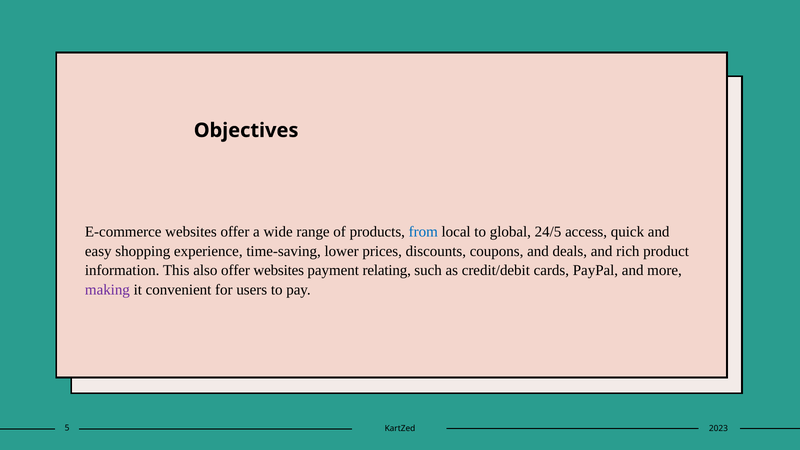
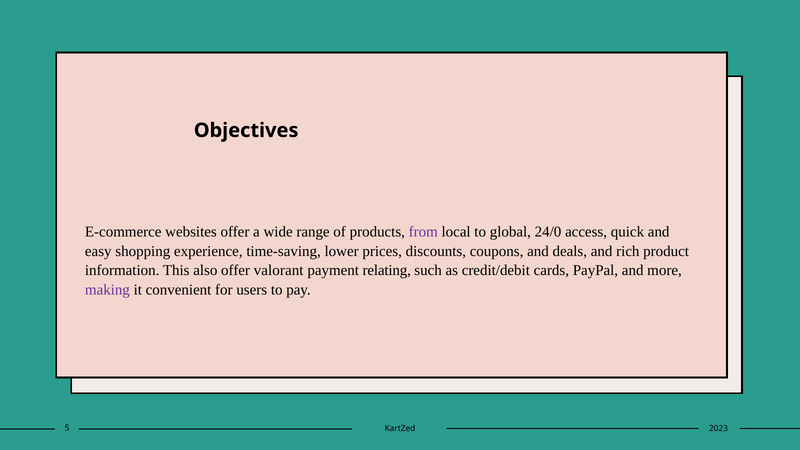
from colour: blue -> purple (423, 232)
24/5: 24/5 -> 24/0 (548, 232)
offer websites: websites -> valorant (279, 270)
